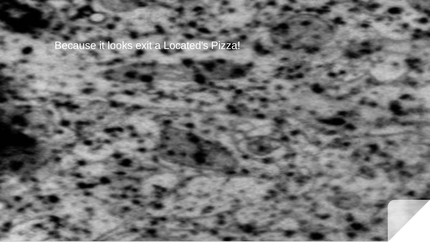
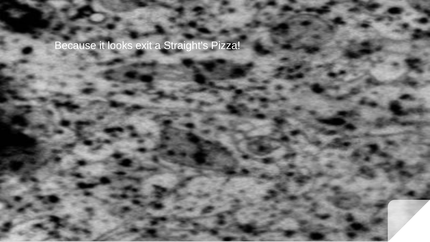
Located's: Located's -> Straight's (186, 46)
